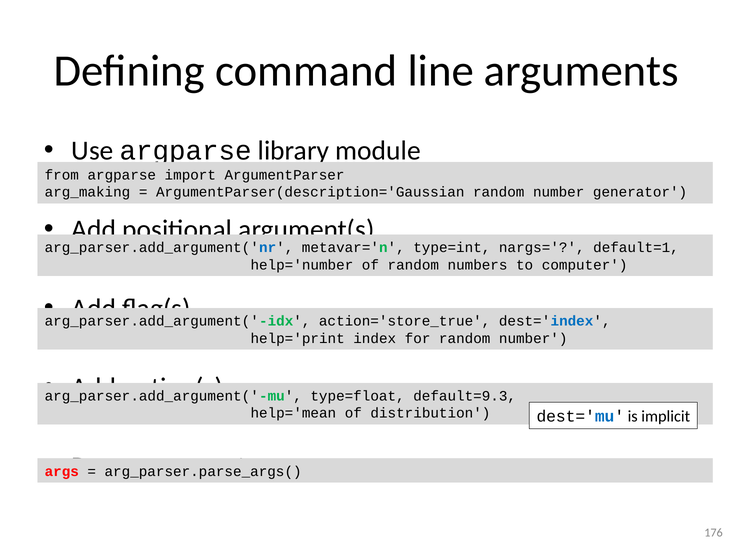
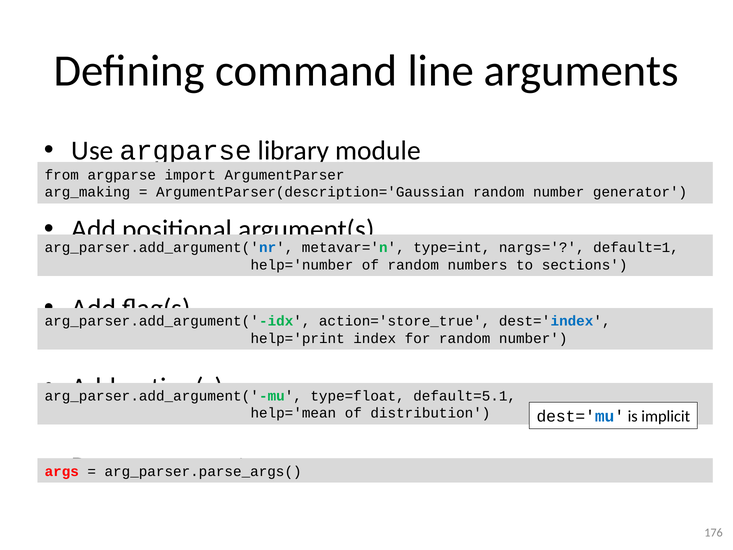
computer: computer -> sections (585, 265)
default=9.3: default=9.3 -> default=5.1 (465, 396)
